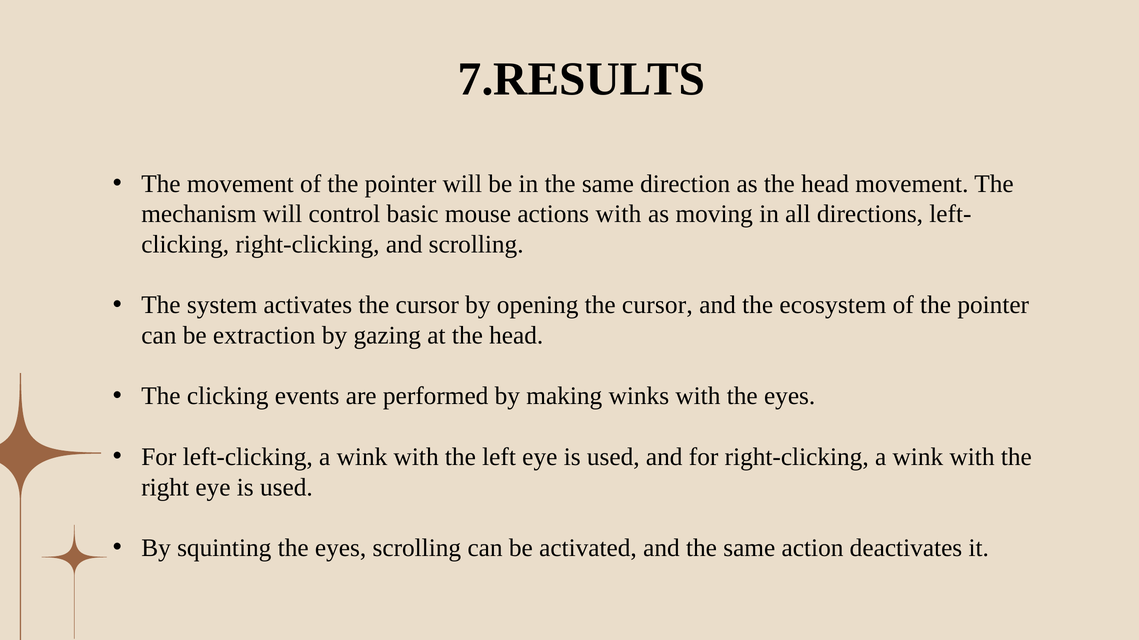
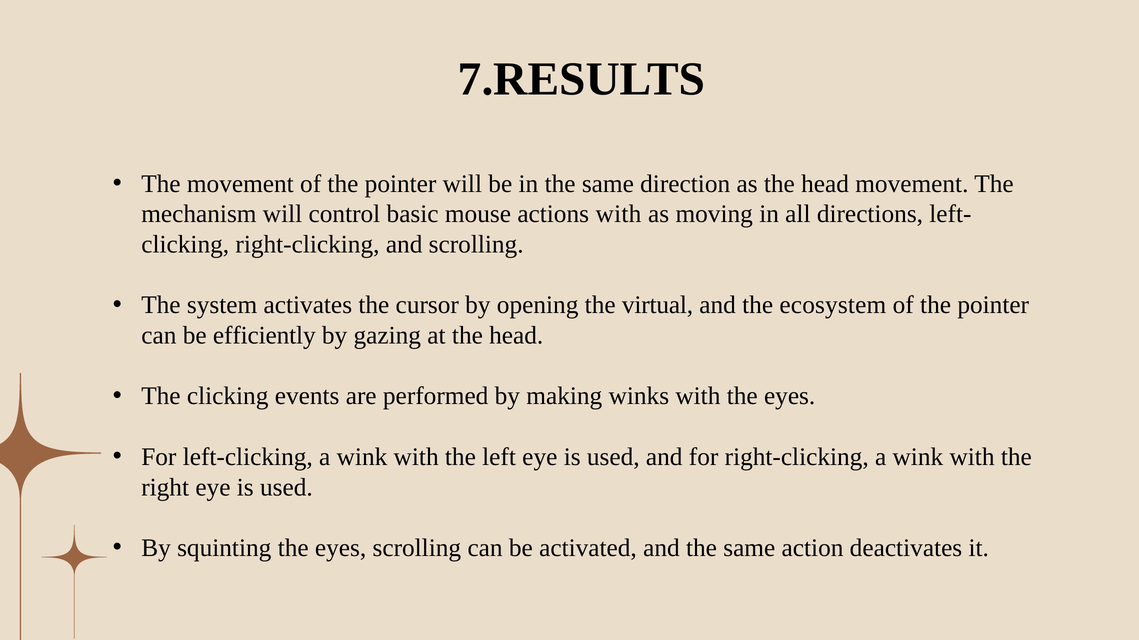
opening the cursor: cursor -> virtual (658, 305)
extraction: extraction -> efficiently (264, 336)
